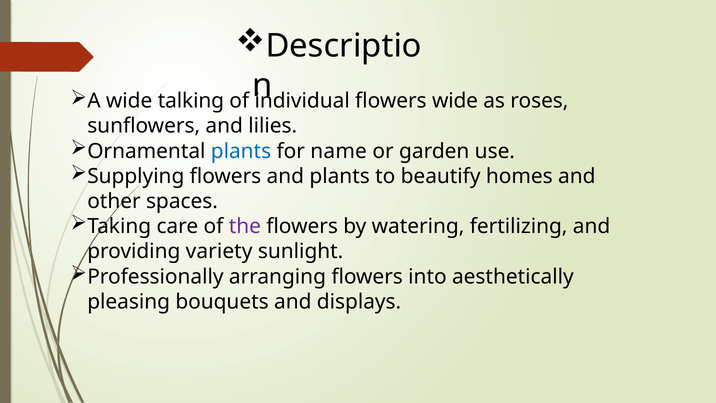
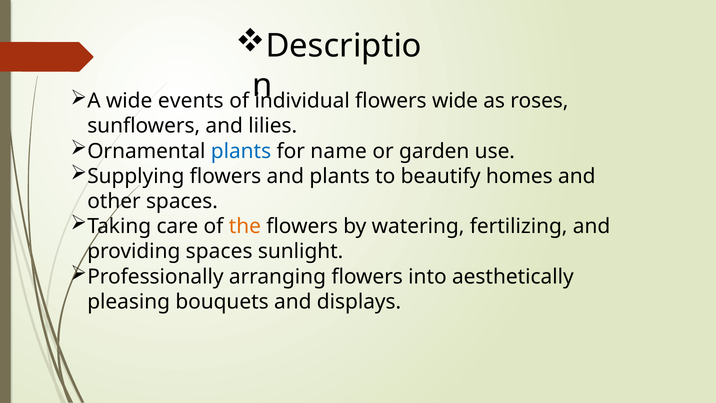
talking: talking -> events (191, 101)
the colour: purple -> orange (245, 226)
providing variety: variety -> spaces (219, 251)
